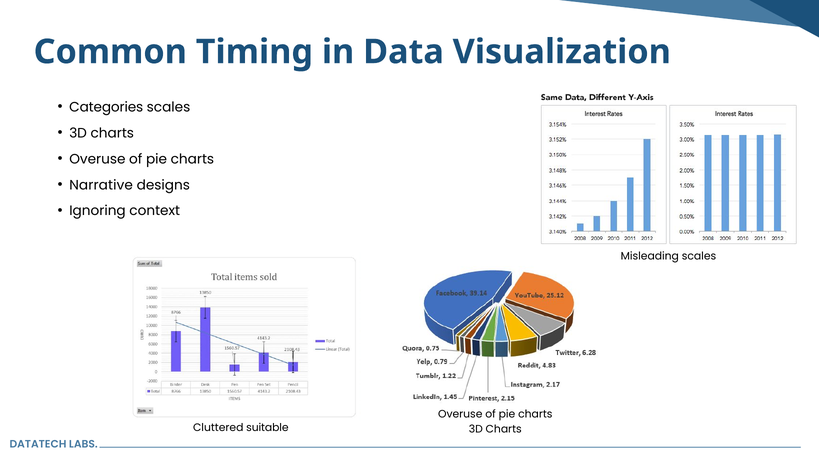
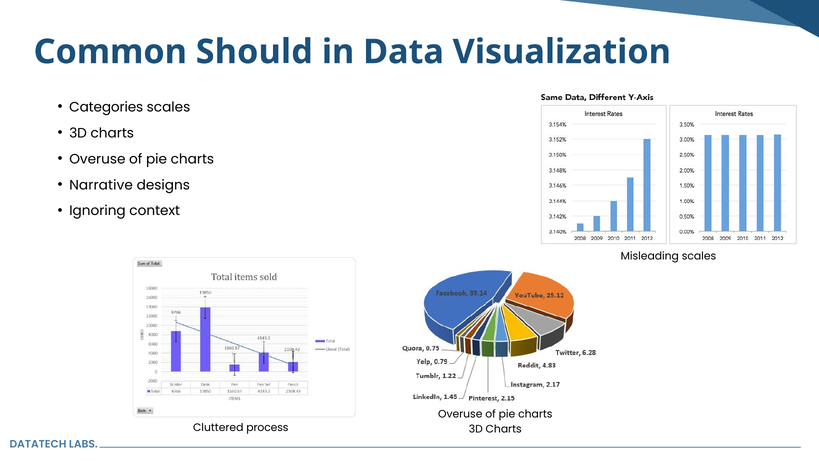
Timing: Timing -> Should (254, 52)
suitable: suitable -> process (267, 428)
